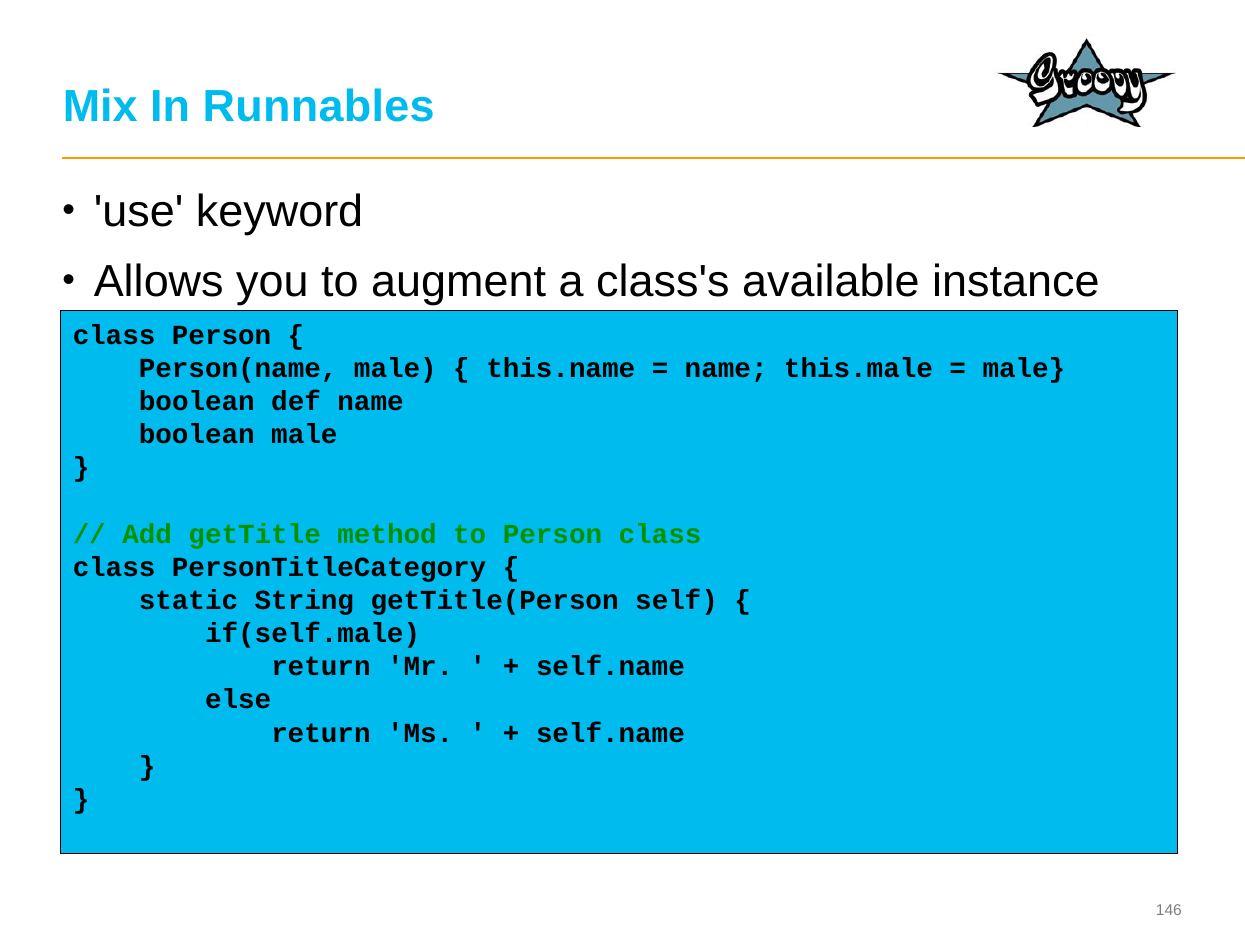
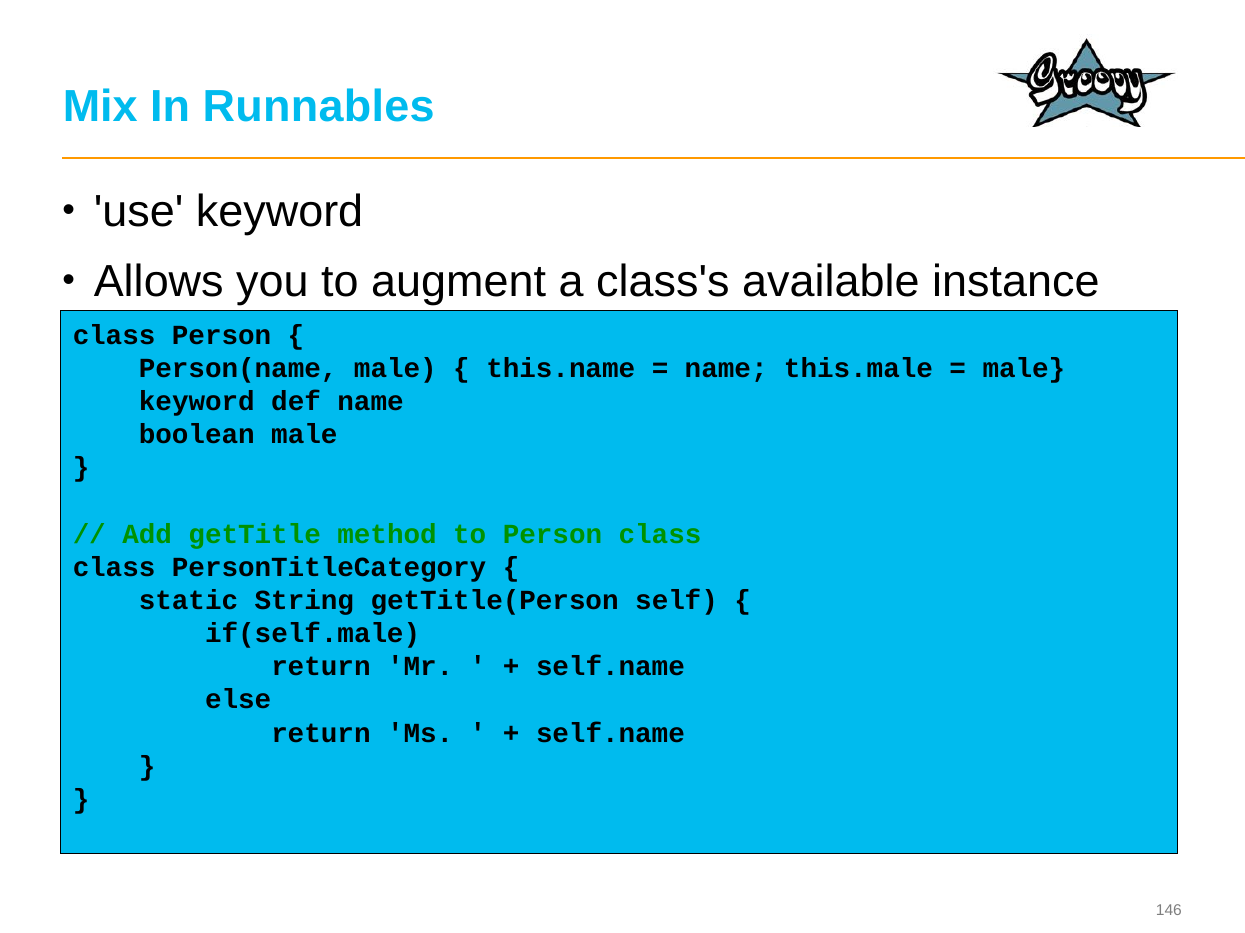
boolean: boolean -> keyword (197, 402)
